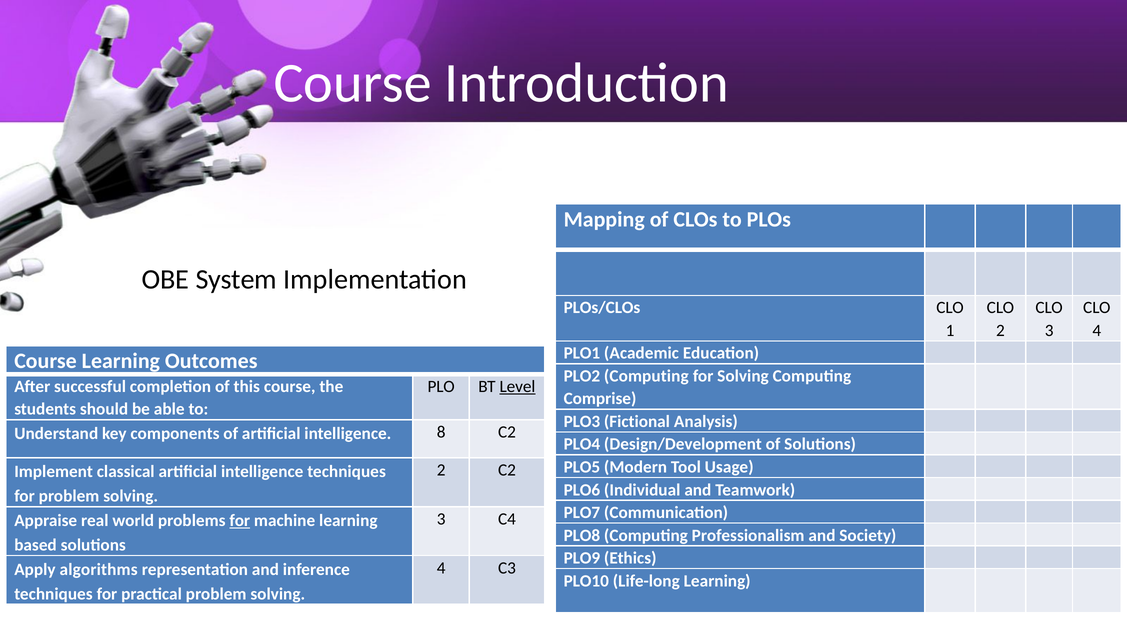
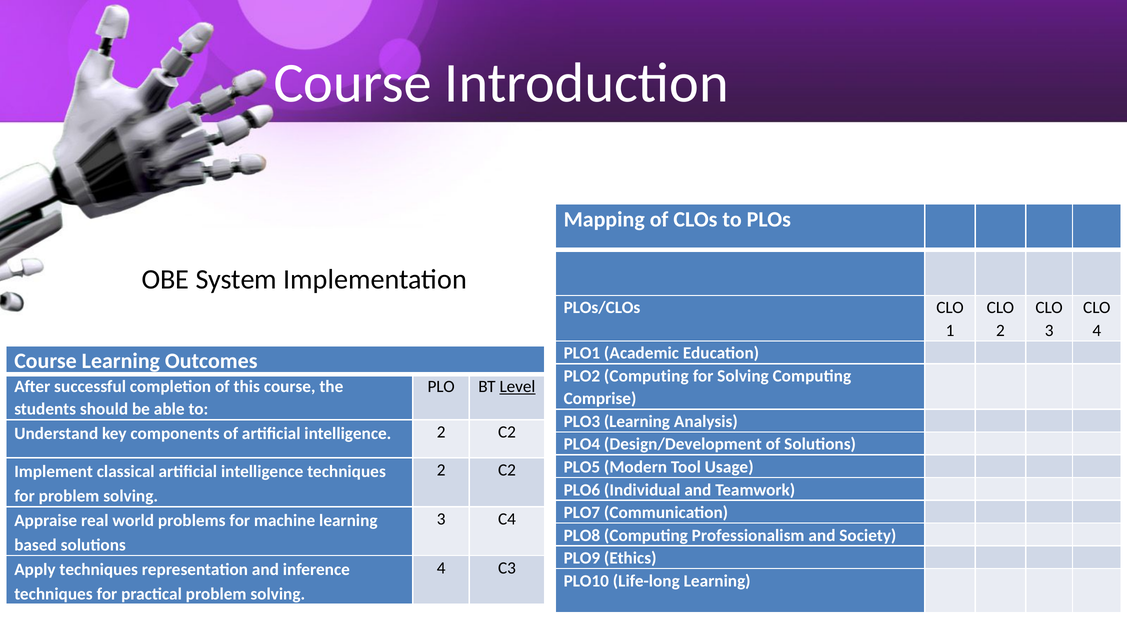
PLO3 Fictional: Fictional -> Learning (637, 422)
intelligence 8: 8 -> 2 (441, 432)
for underline: present -> none (240, 521)
Apply algorithms: algorithms -> techniques (99, 569)
